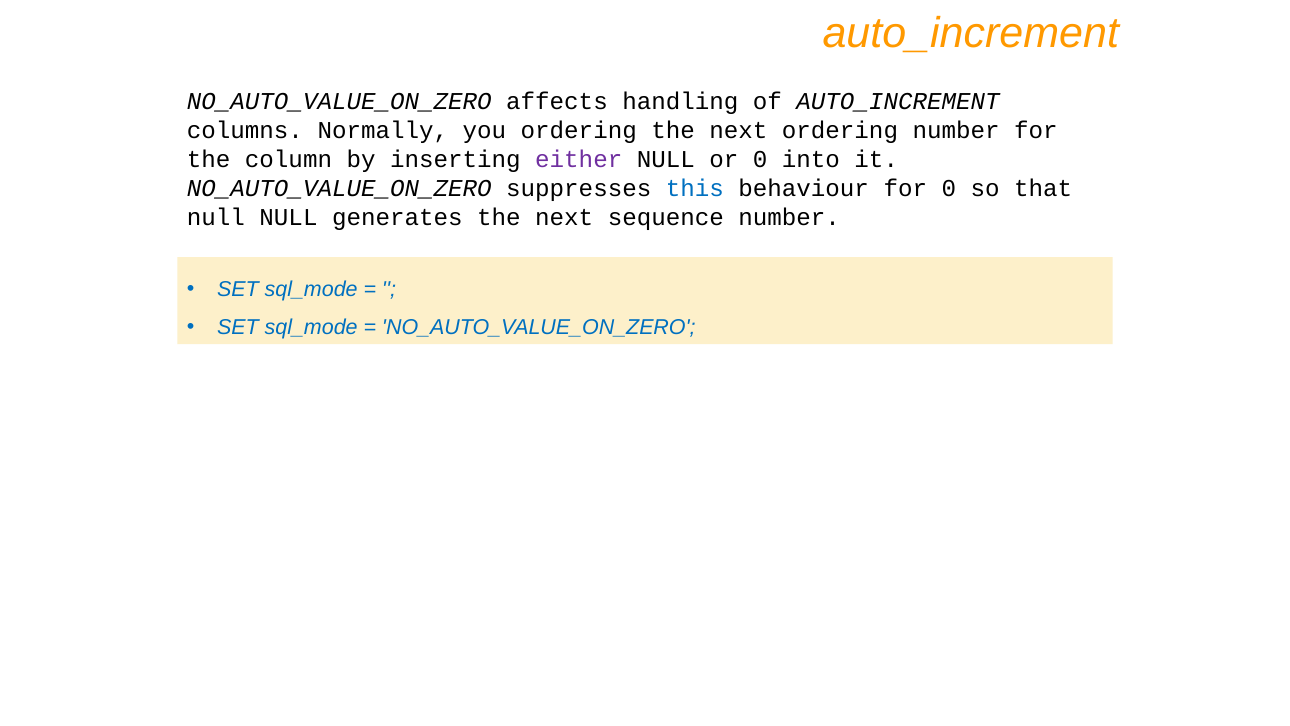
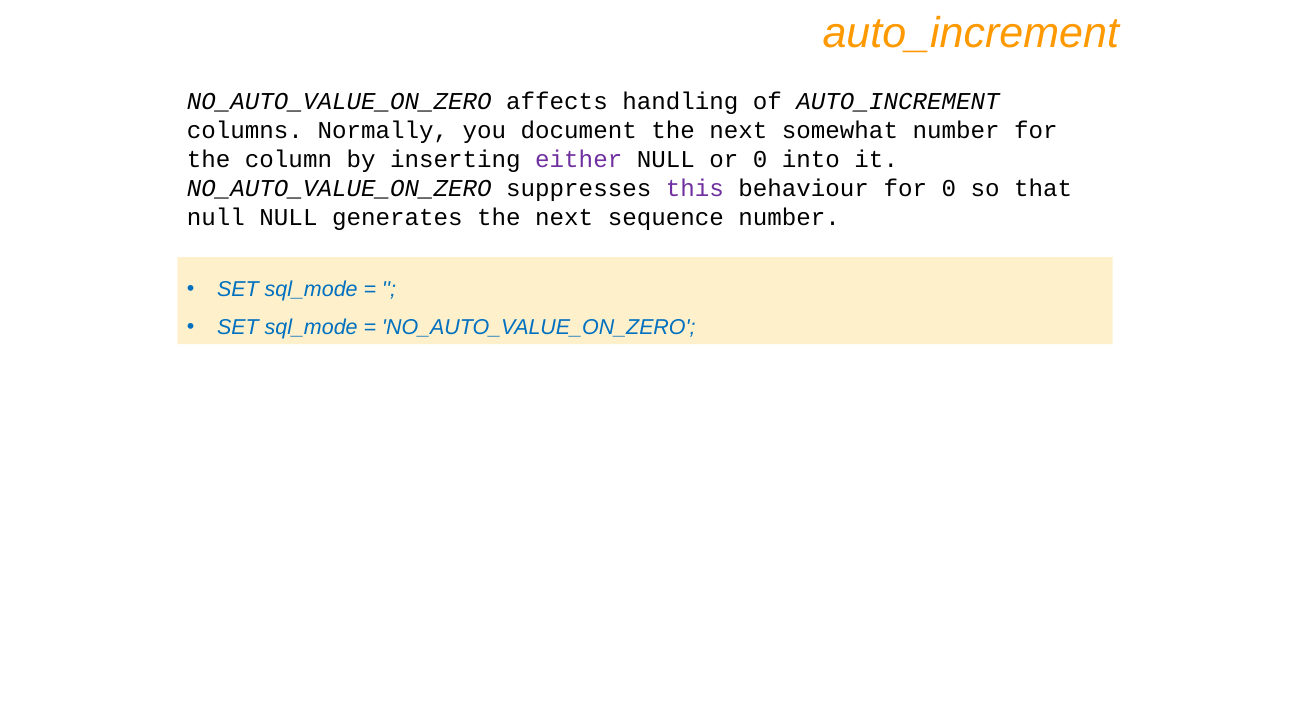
you ordering: ordering -> document (579, 131)
next ordering: ordering -> somewhat (840, 131)
this colour: blue -> purple (695, 189)
